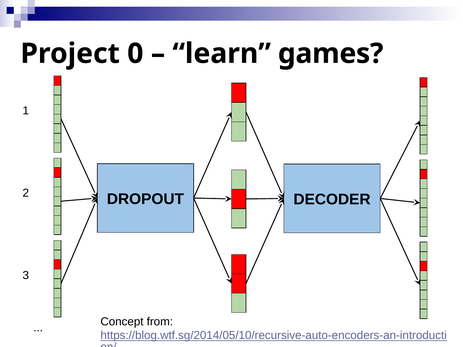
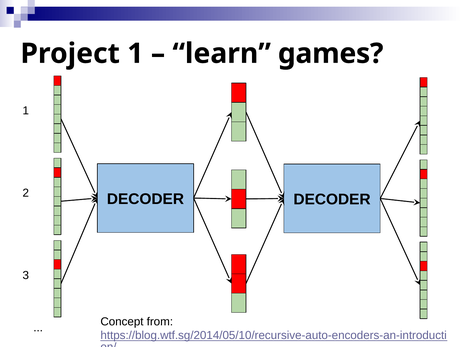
Project 0: 0 -> 1 (135, 54)
DROPOUT: DROPOUT -> DECODER (145, 199)
